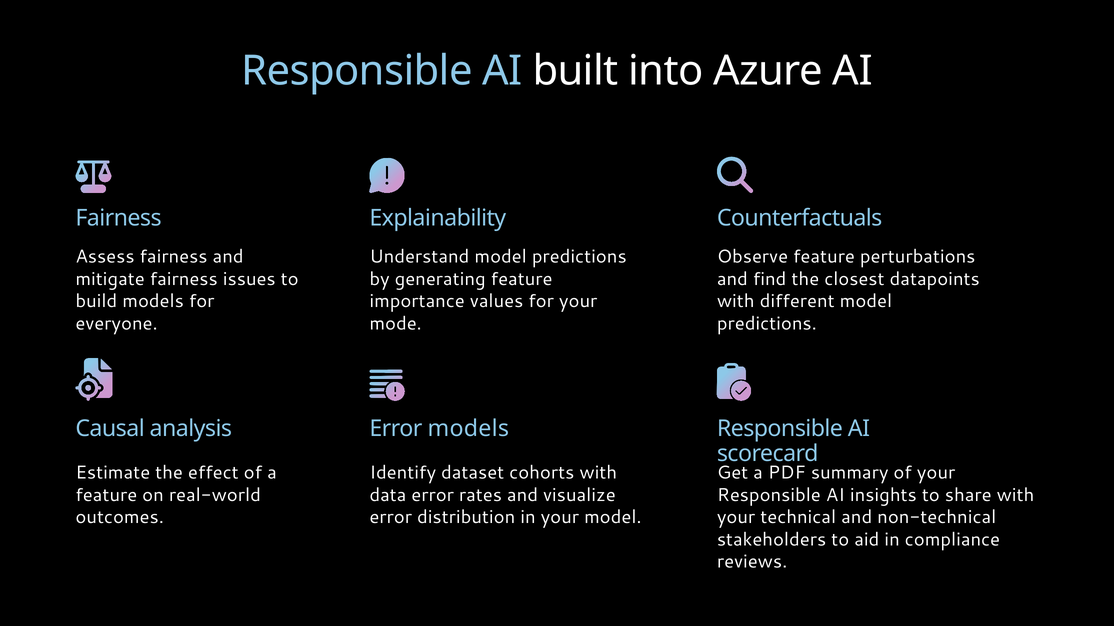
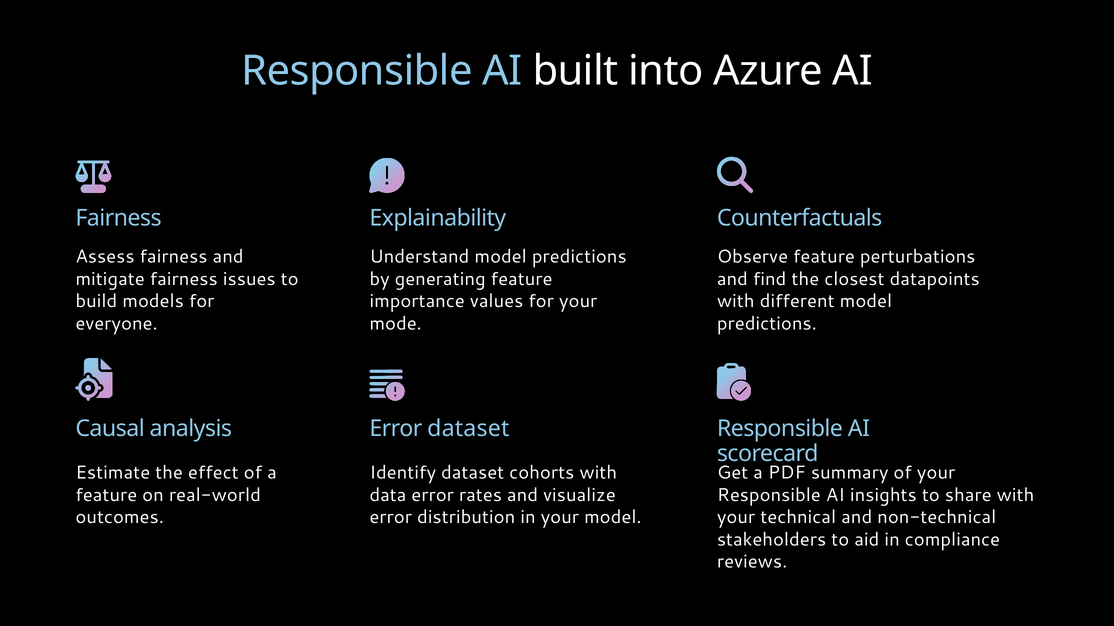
Error models: models -> dataset (468, 429)
